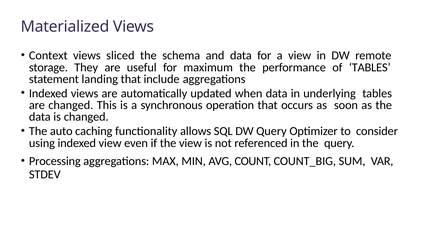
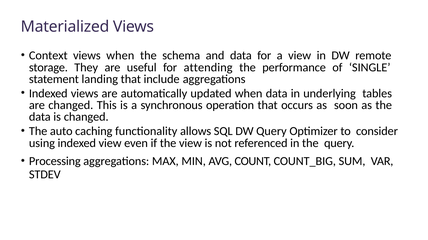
views sliced: sliced -> when (120, 56)
maximum: maximum -> attending (208, 68)
of TABLES: TABLES -> SINGLE (370, 68)
